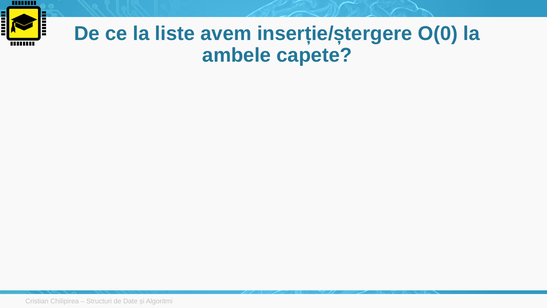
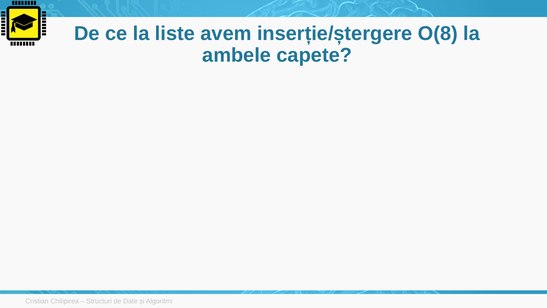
O(0: O(0 -> O(8 (438, 34)
